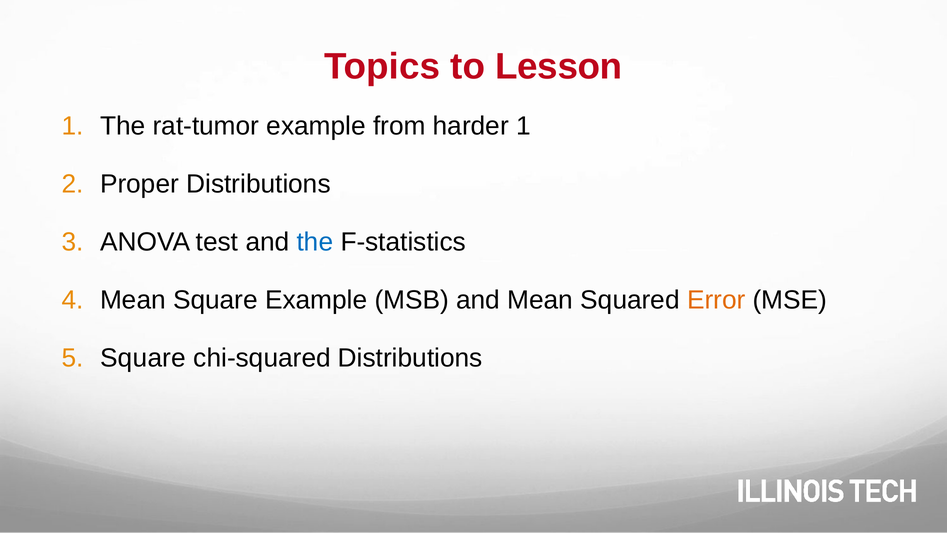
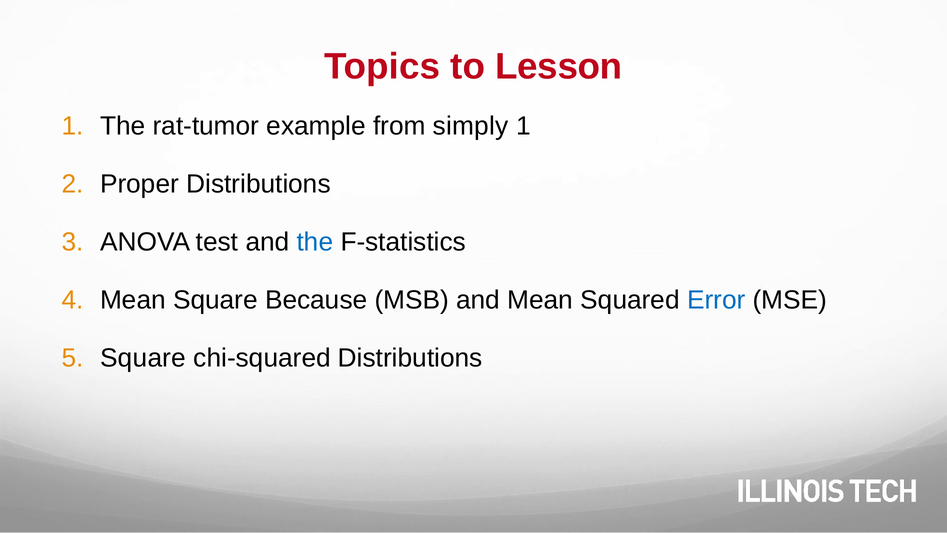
harder: harder -> simply (471, 126)
Square Example: Example -> Because (316, 300)
Error colour: orange -> blue (716, 300)
